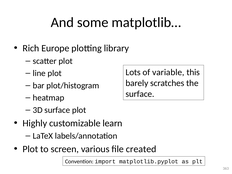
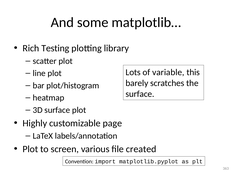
Europe: Europe -> Testing (55, 48)
learn: learn -> page (112, 123)
